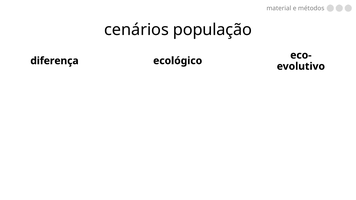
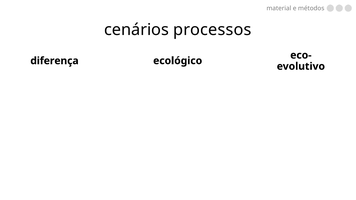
população: população -> processos (212, 30)
